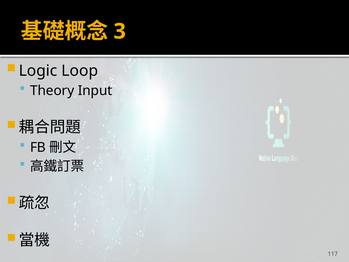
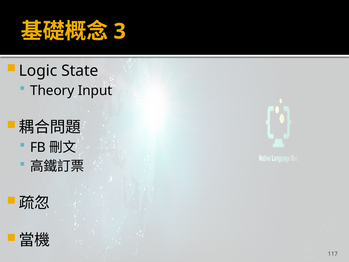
Loop: Loop -> State (80, 71)
